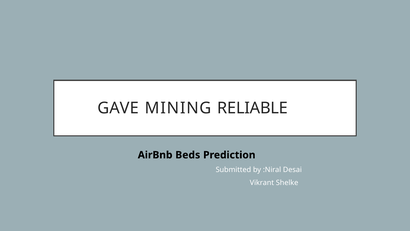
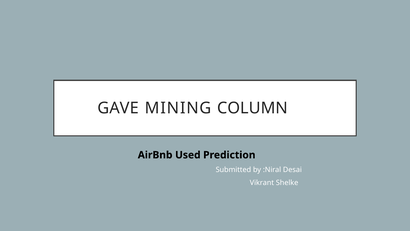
RELIABLE: RELIABLE -> COLUMN (253, 108)
Beds: Beds -> Used (188, 155)
